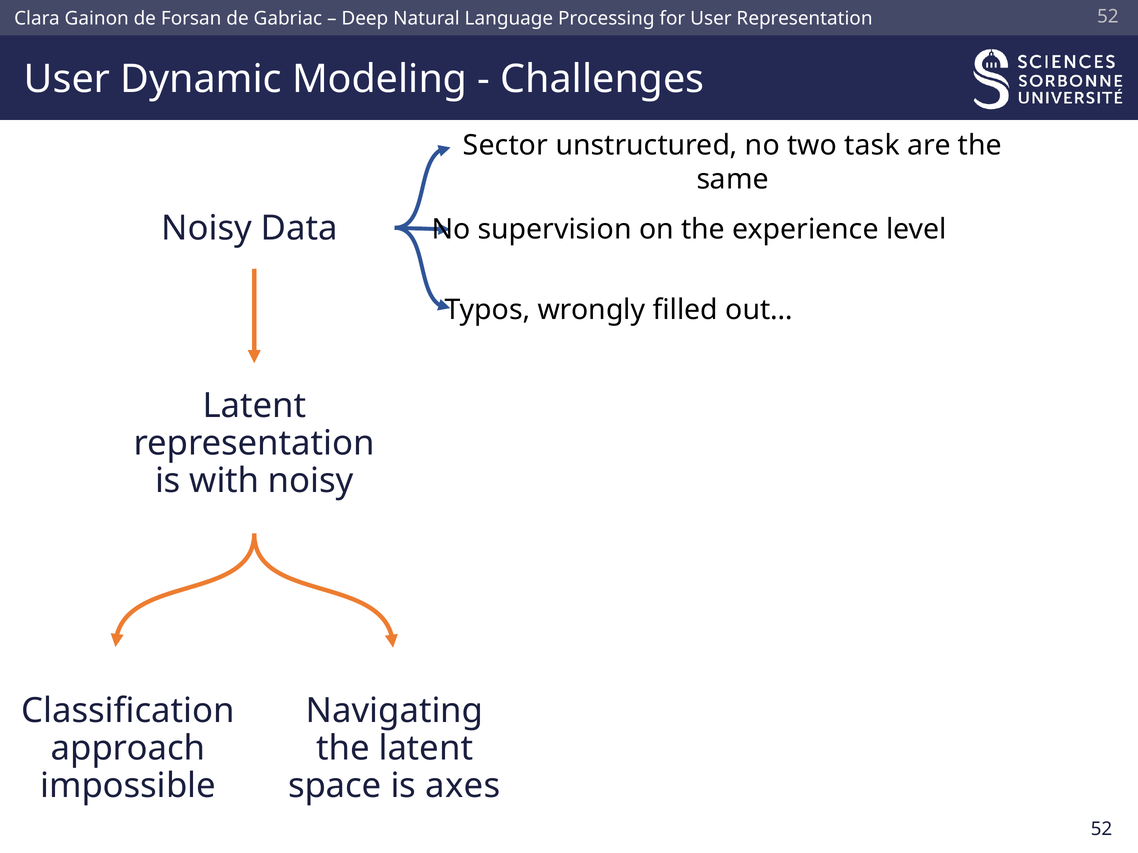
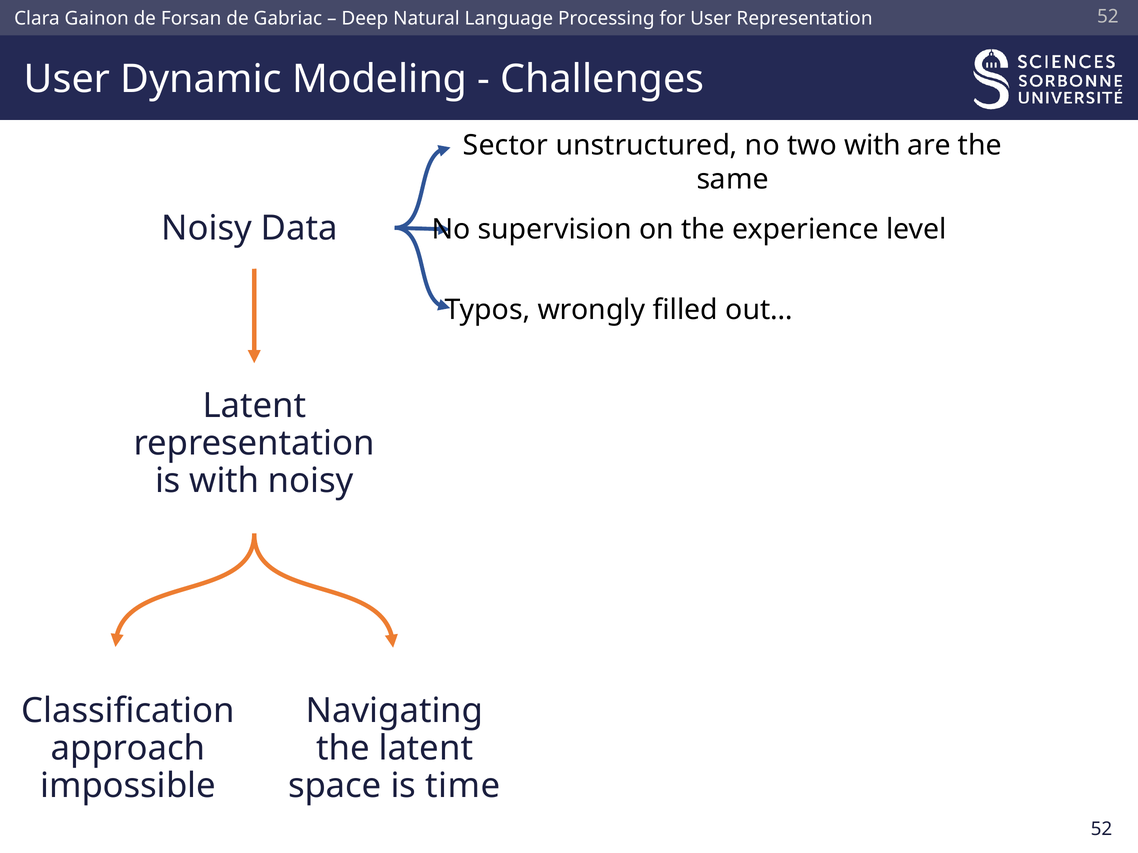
two task: task -> with (872, 145)
axes: axes -> time (463, 786)
